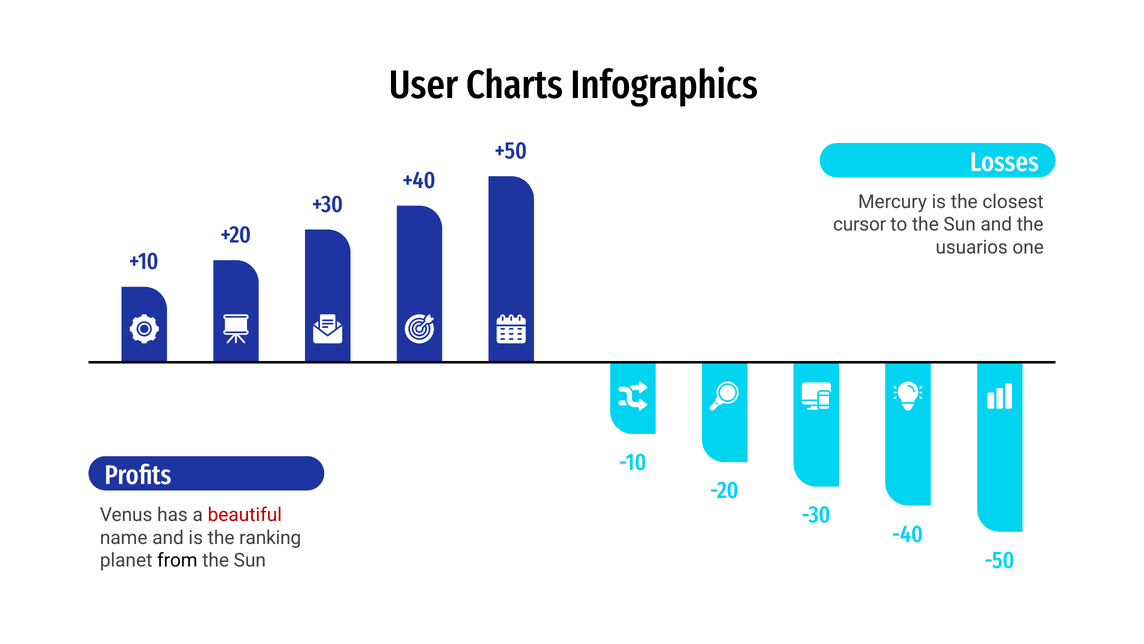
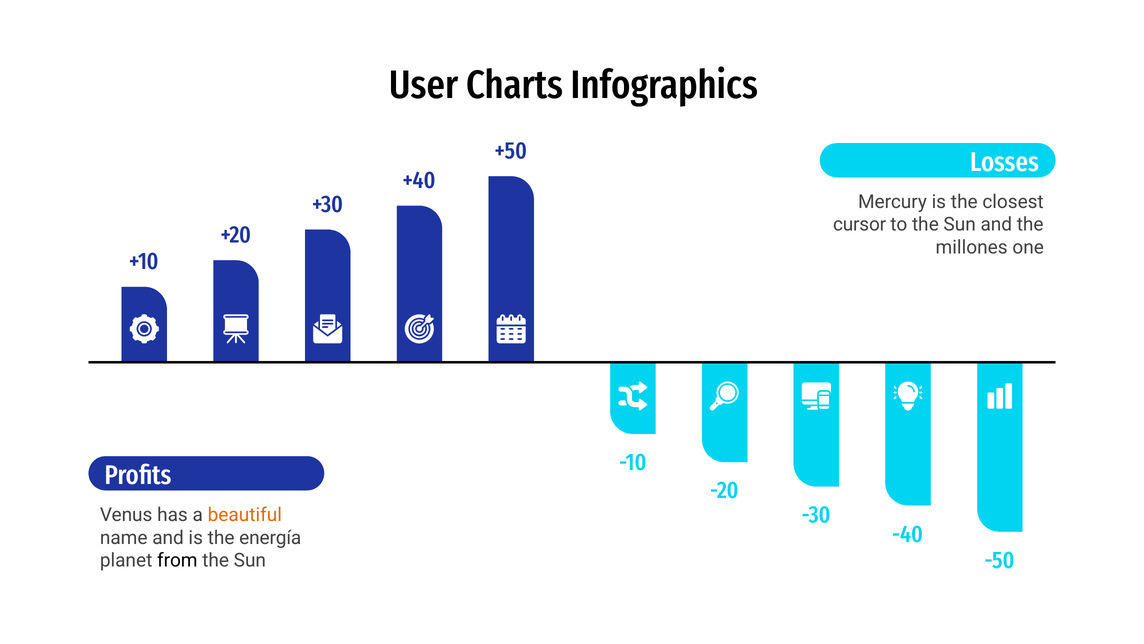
usuarios: usuarios -> millones (972, 247)
beautiful colour: red -> orange (245, 514)
ranking: ranking -> energía (270, 537)
